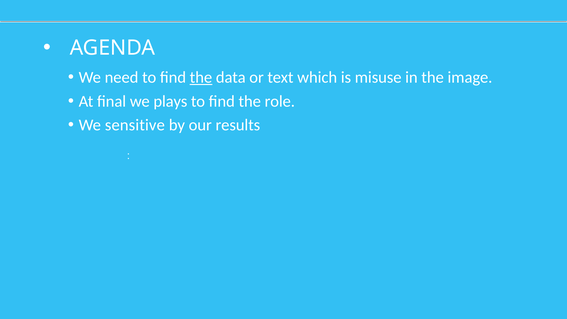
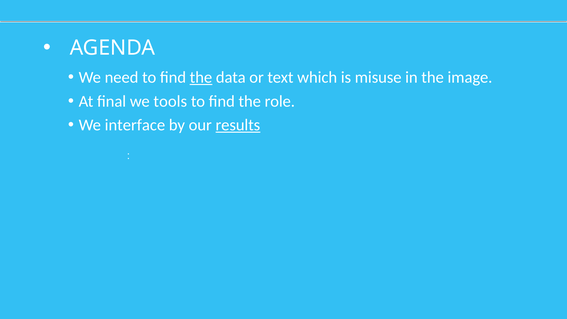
plays: plays -> tools (170, 101)
sensitive: sensitive -> interface (135, 125)
results underline: none -> present (238, 125)
